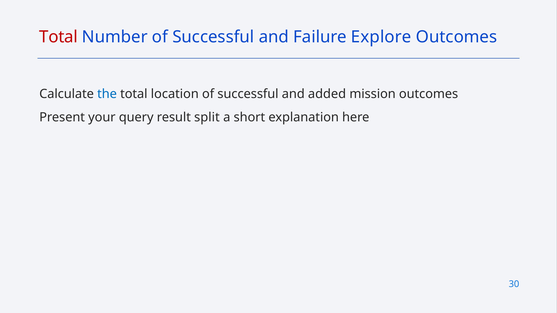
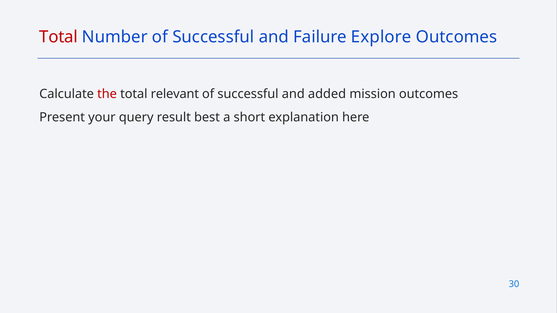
the colour: blue -> red (107, 94)
location: location -> relevant (175, 94)
split: split -> best (207, 117)
